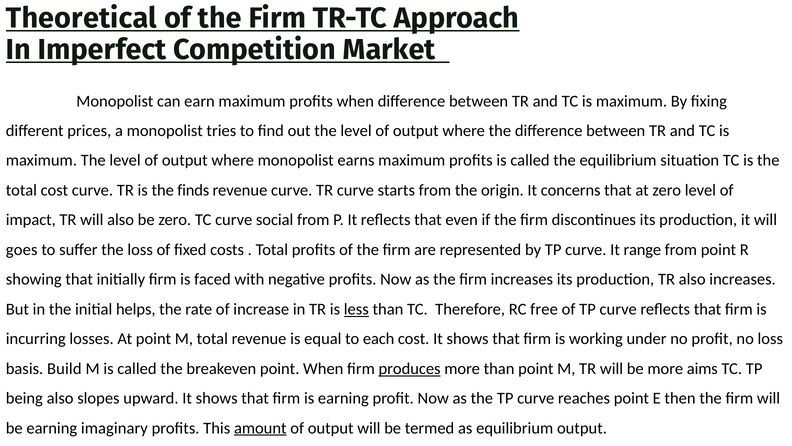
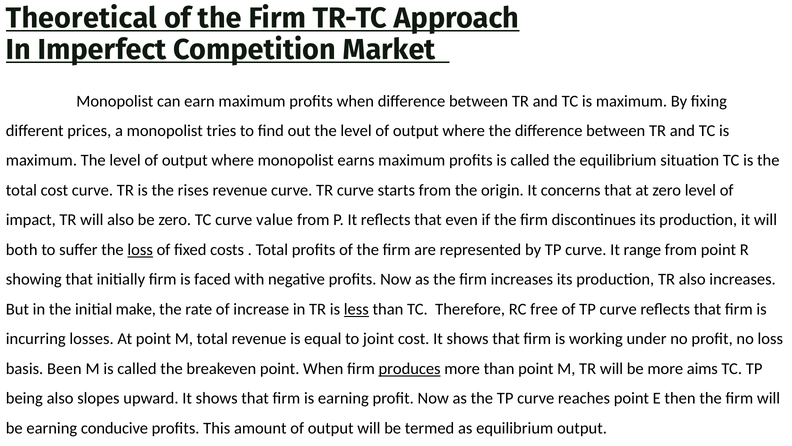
finds: finds -> rises (193, 190)
social: social -> value (275, 220)
goes: goes -> both (22, 249)
loss underline: none -> present (140, 249)
helps: helps -> make (136, 309)
each: each -> joint (379, 339)
Build: Build -> Been (64, 368)
imaginary: imaginary -> conducive (115, 428)
amount underline: present -> none (260, 428)
